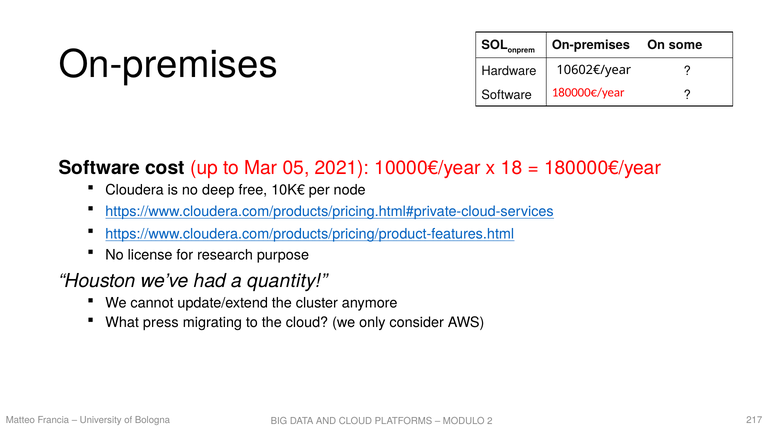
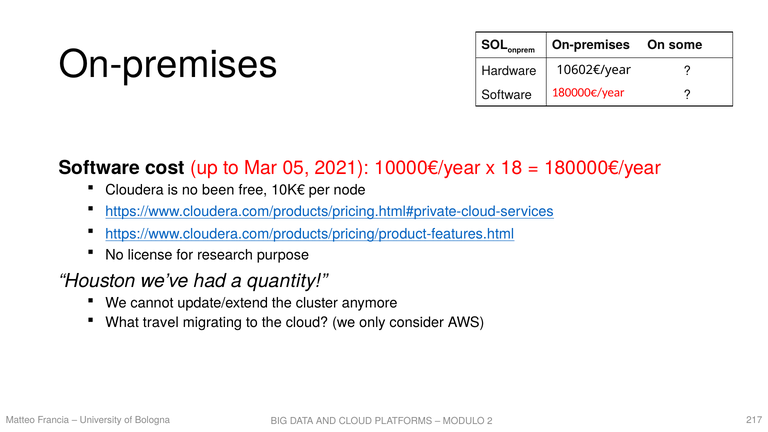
deep: deep -> been (218, 190)
press: press -> travel (161, 323)
